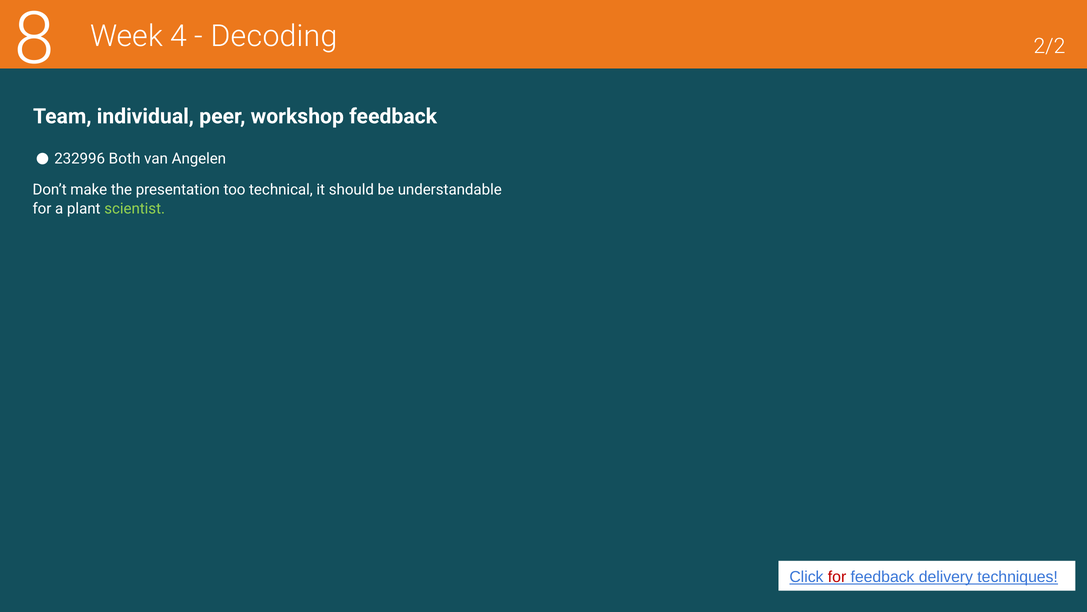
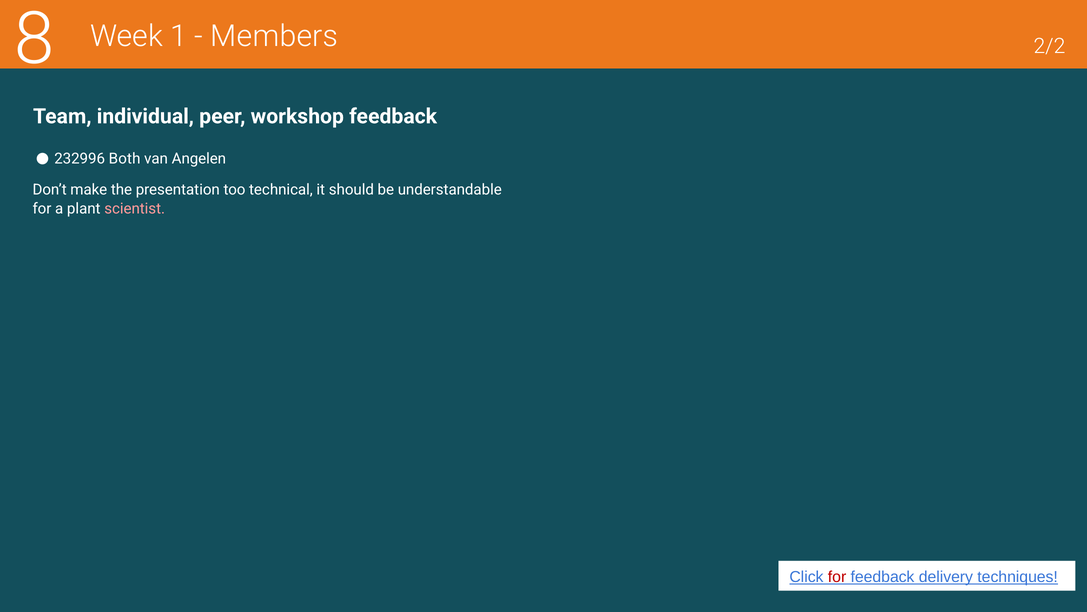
4: 4 -> 1 (179, 36)
Decoding: Decoding -> Members (274, 36)
scientist colour: light green -> pink (135, 208)
